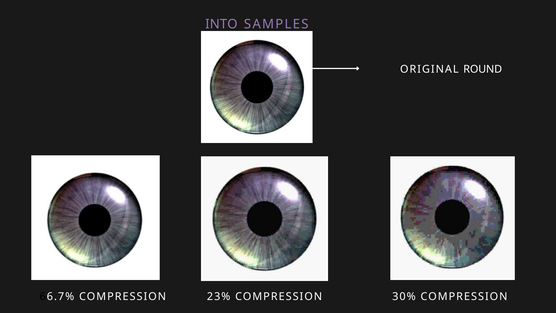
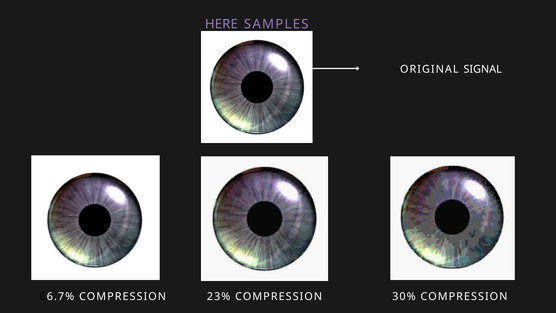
INTO: INTO -> HERE (221, 24)
ROUND: ROUND -> SIGNAL (483, 69)
